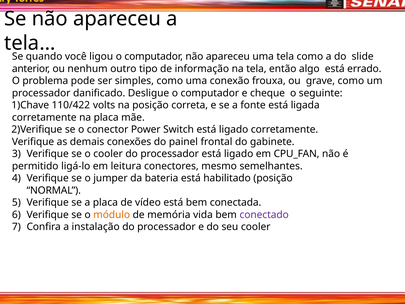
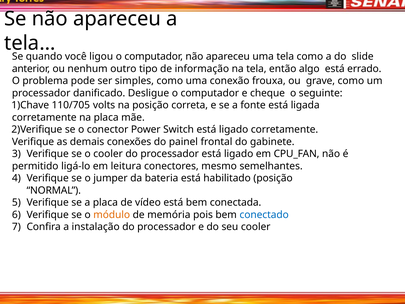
110/422: 110/422 -> 110/705 (71, 105)
vida: vida -> pois (203, 215)
conectado colour: purple -> blue (264, 215)
